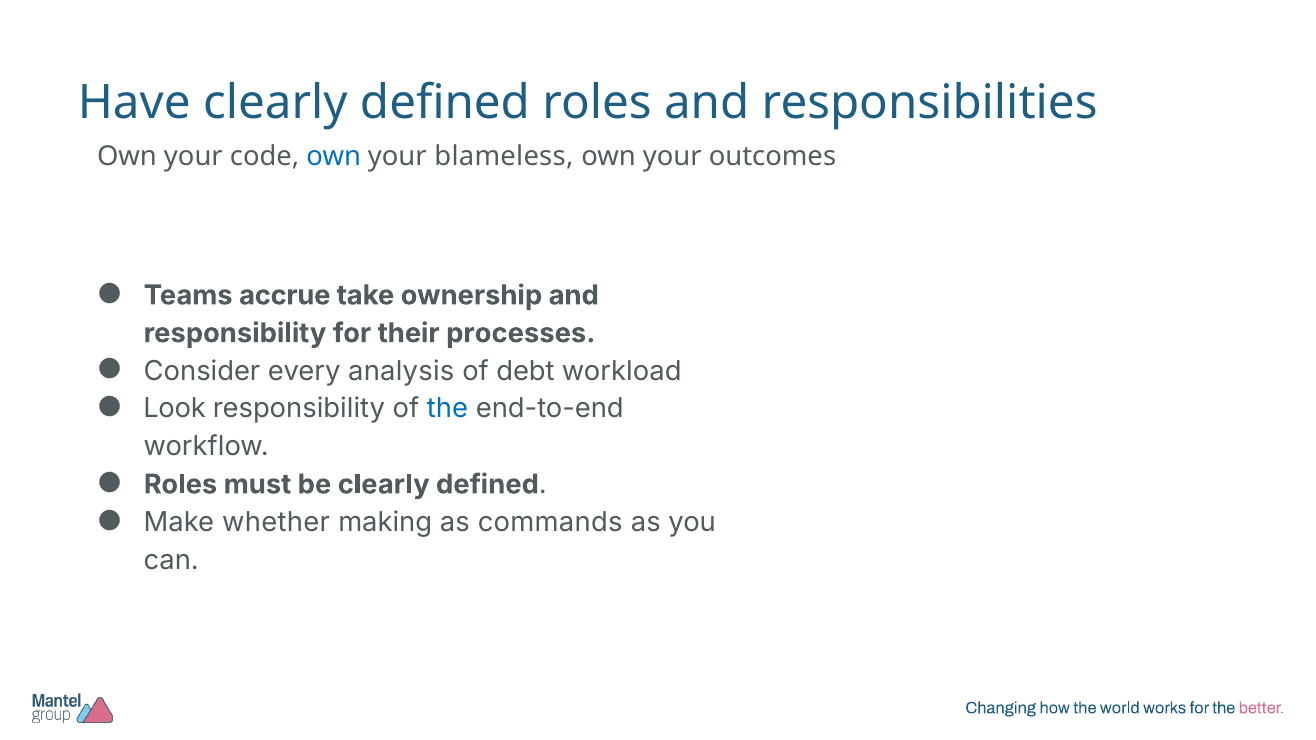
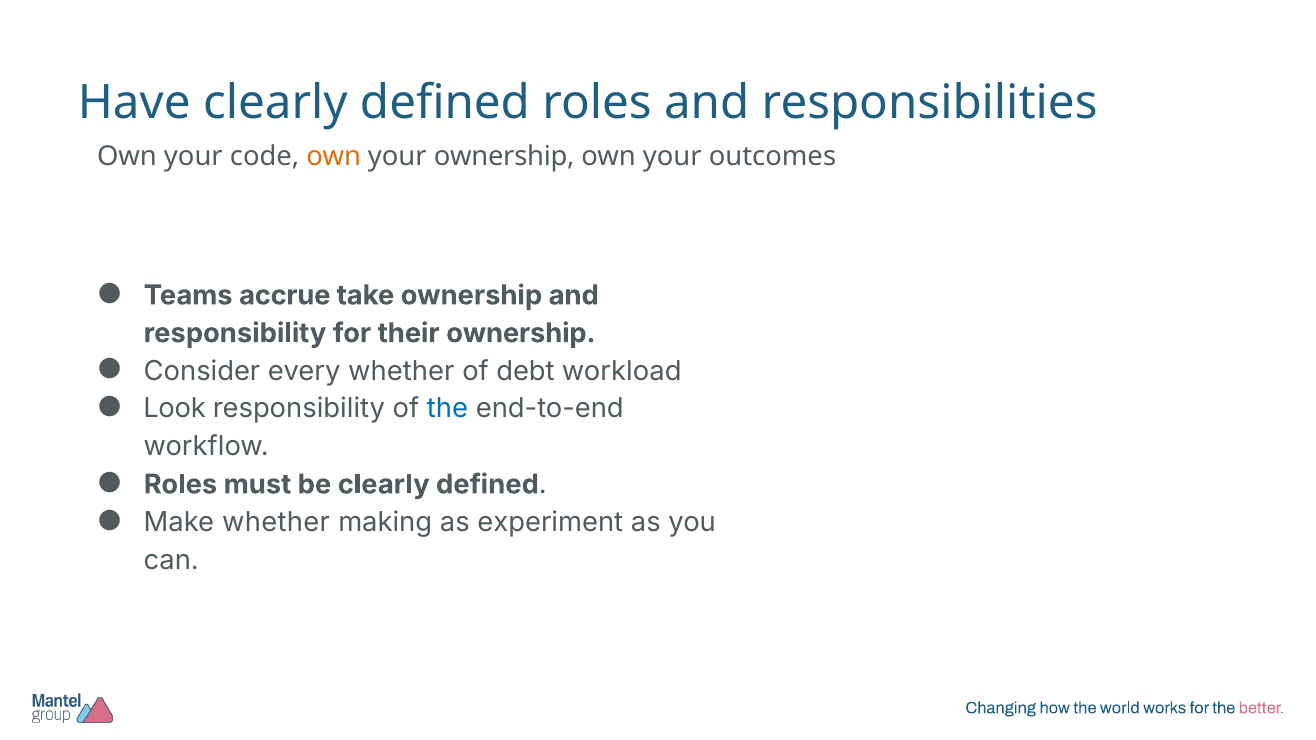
own colour: blue -> orange (334, 157)
your blameless: blameless -> ownership (504, 157)
their processes: processes -> ownership (521, 333)
every analysis: analysis -> whether (401, 371)
commands: commands -> experiment (550, 522)
